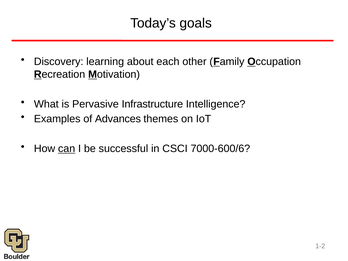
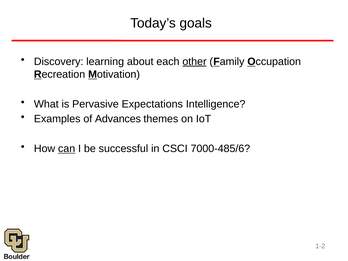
other underline: none -> present (194, 62)
Infrastructure: Infrastructure -> Expectations (152, 104)
7000-600/6: 7000-600/6 -> 7000-485/6 (220, 149)
